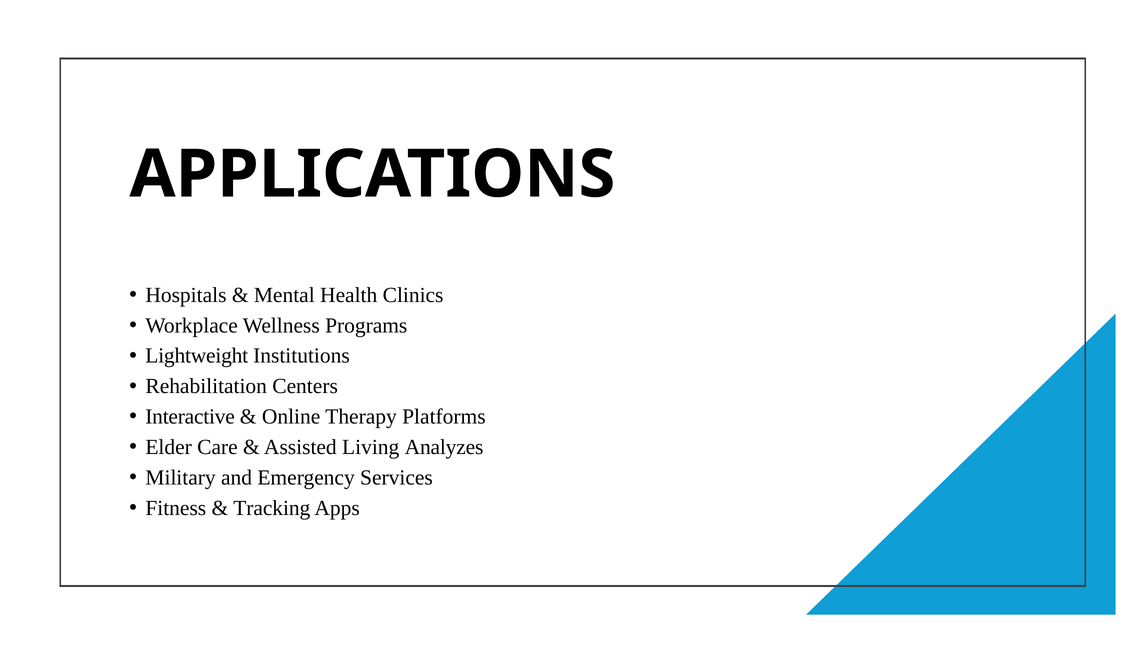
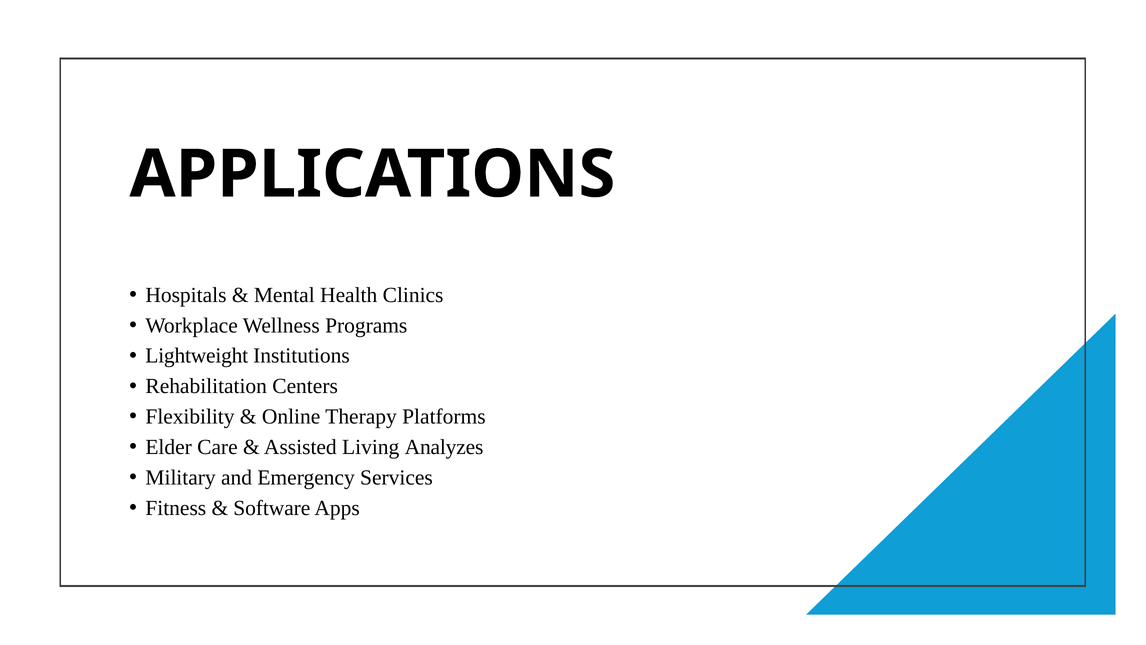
Interactive: Interactive -> Flexibility (190, 416)
Tracking: Tracking -> Software (272, 508)
